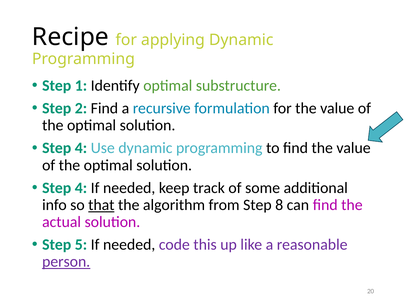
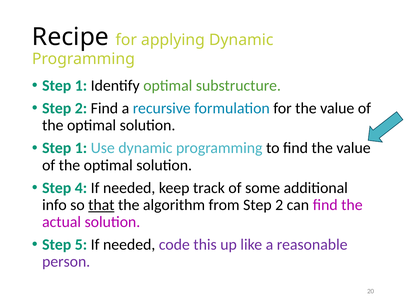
4: 4 -> 1 (81, 148)
from Step 8: 8 -> 2 (279, 205)
person underline: present -> none (66, 261)
